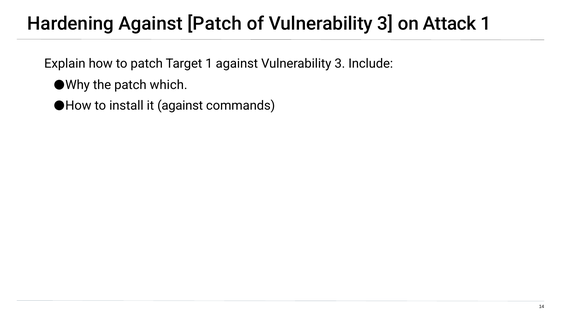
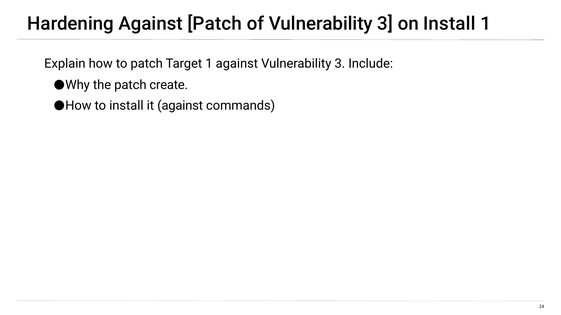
on Attack: Attack -> Install (449, 24)
which: which -> create (169, 85)
